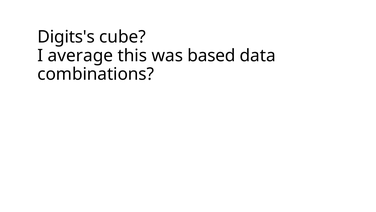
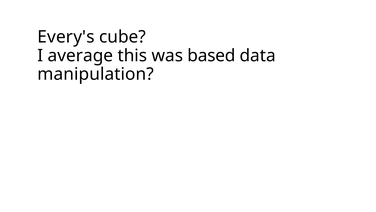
Digits's: Digits's -> Every's (66, 37)
combinations: combinations -> manipulation (96, 74)
